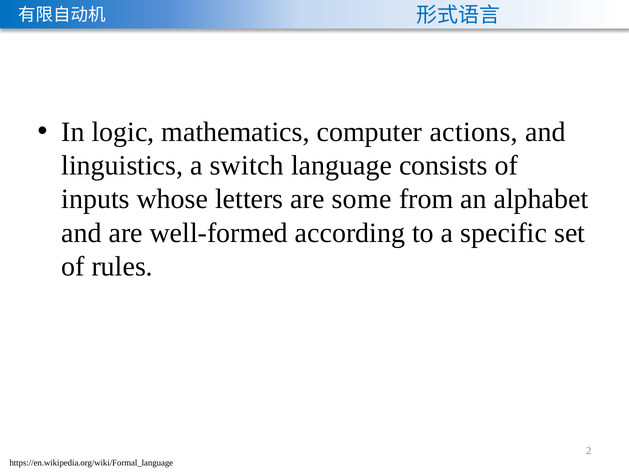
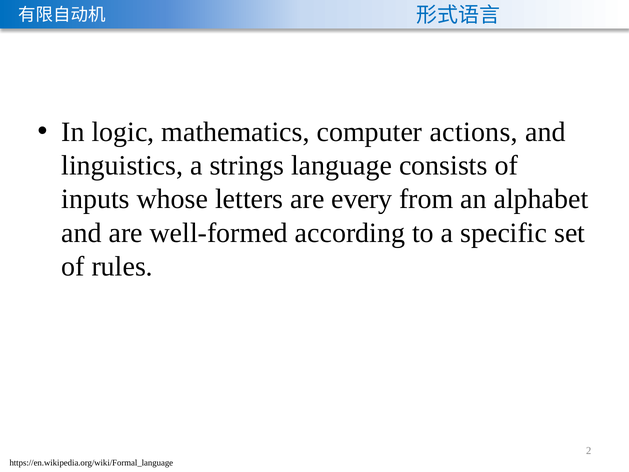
switch: switch -> strings (247, 166)
some: some -> every (362, 199)
